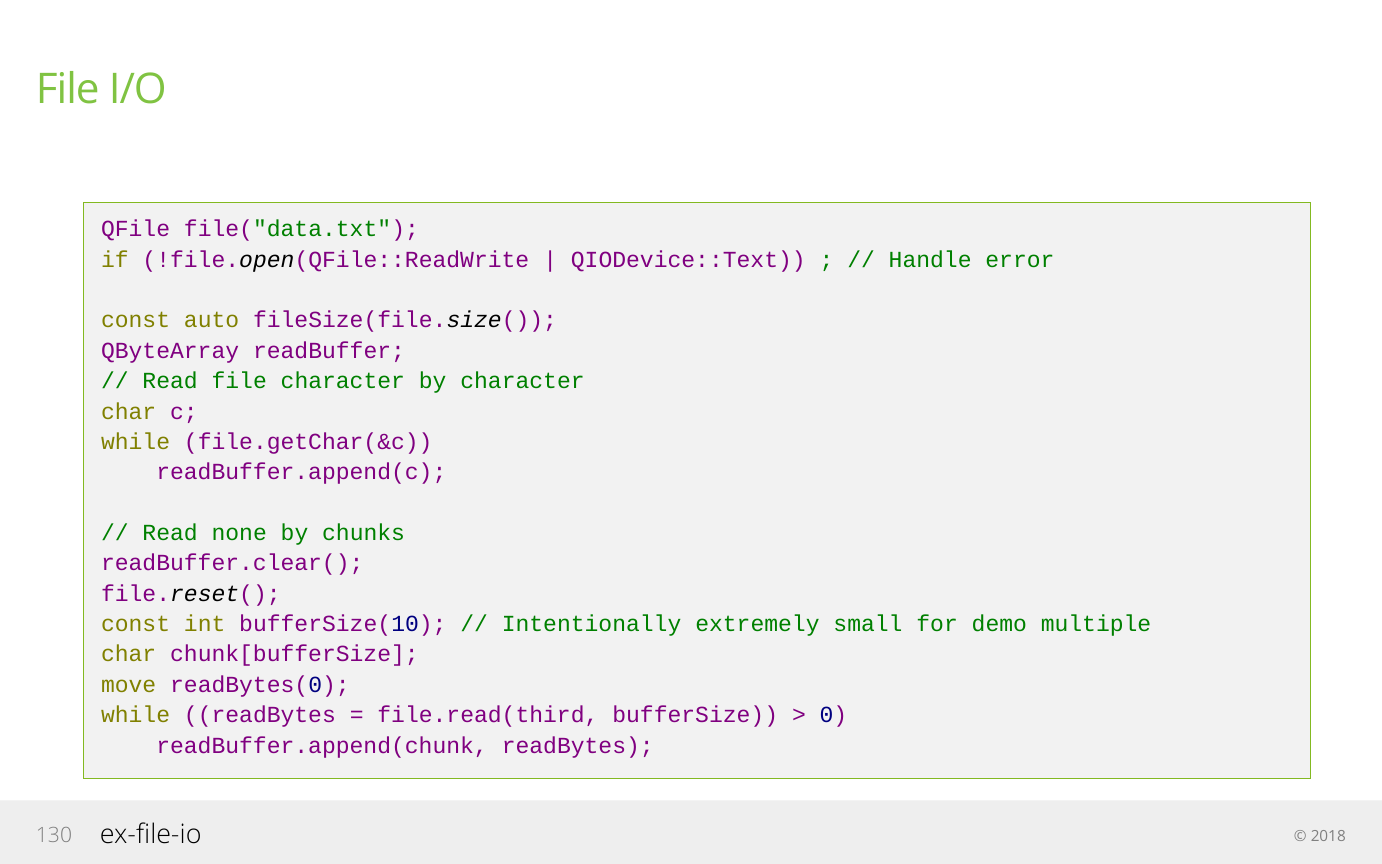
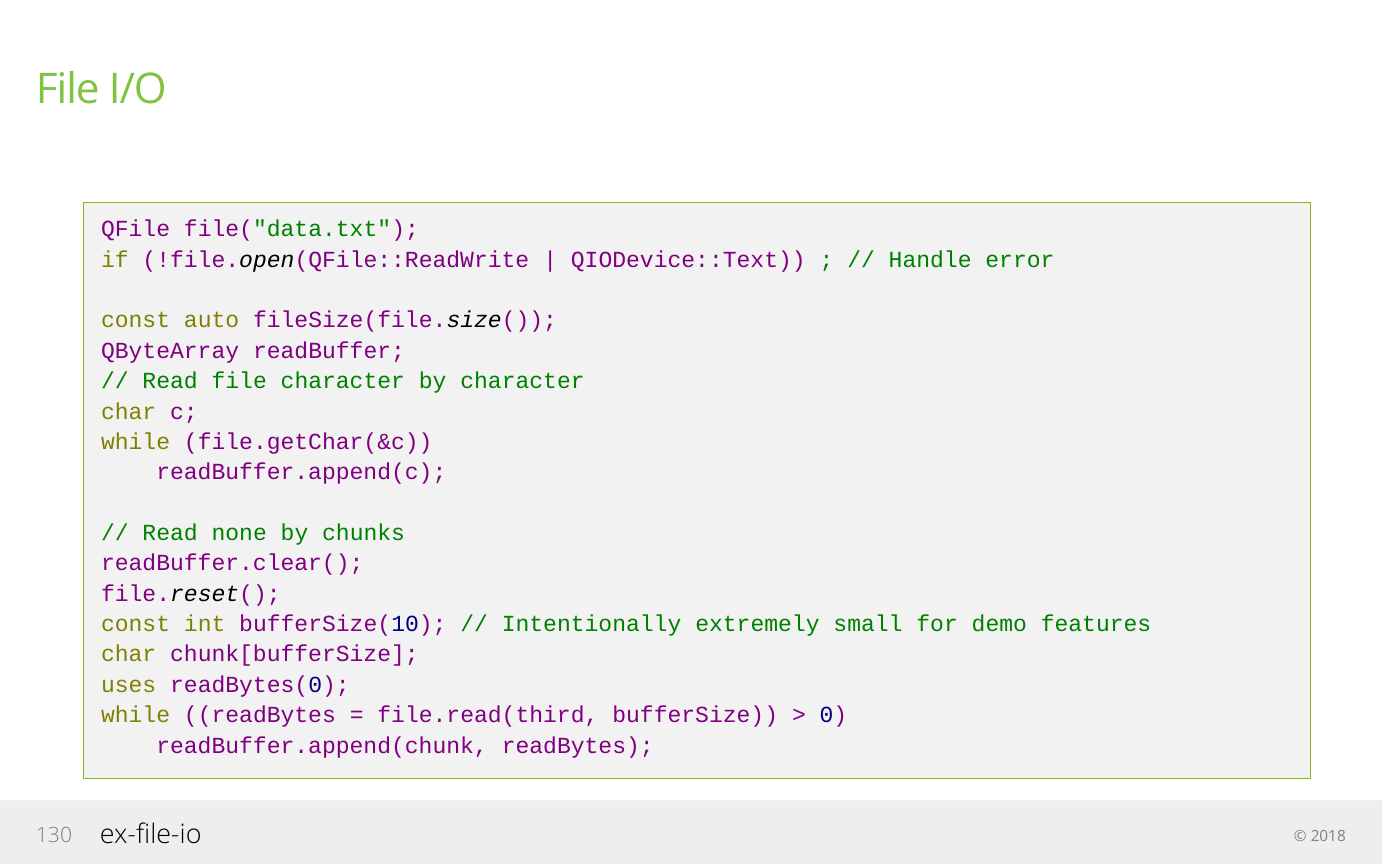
multiple: multiple -> features (1096, 624)
move: move -> uses (129, 685)
